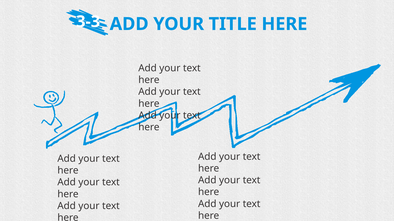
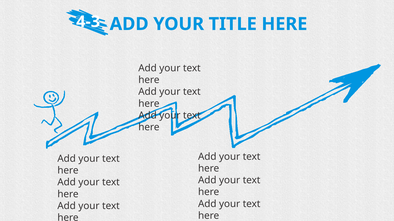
3-3: 3-3 -> 4-3 (88, 22)
